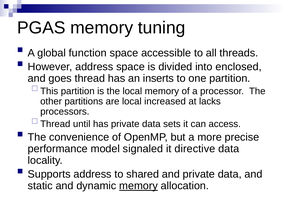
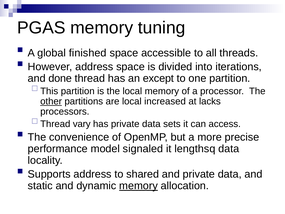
function: function -> finished (88, 53)
enclosed: enclosed -> iterations (239, 67)
goes: goes -> done (60, 78)
inserts: inserts -> except (158, 78)
other underline: none -> present (51, 101)
until: until -> vary (82, 124)
directive: directive -> lengthsq (195, 149)
